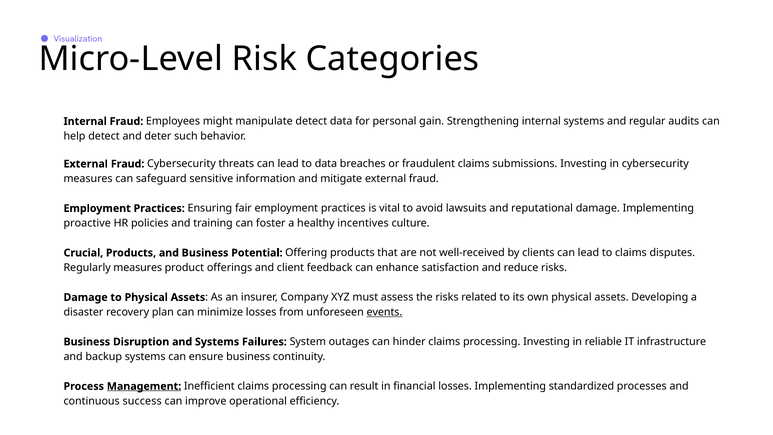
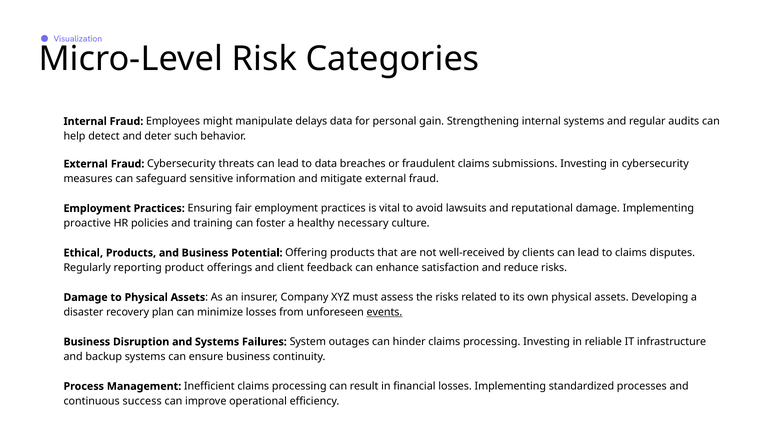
manipulate detect: detect -> delays (311, 121)
incentives: incentives -> necessary (363, 223)
Crucial: Crucial -> Ethical (83, 253)
Regularly measures: measures -> reporting (138, 268)
Management underline: present -> none (144, 386)
